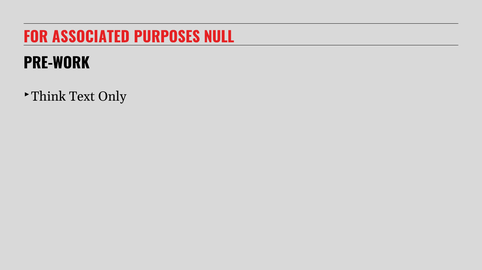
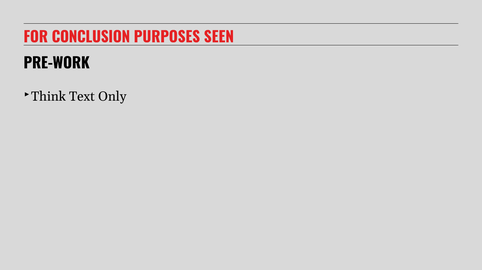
ASSOCIATED: ASSOCIATED -> CONCLUSION (91, 37)
NULL: NULL -> SEEN (219, 37)
